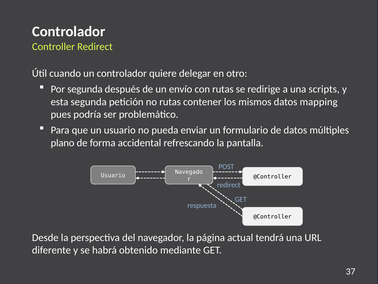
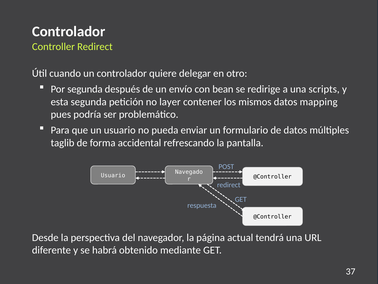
con rutas: rutas -> bean (223, 89)
no rutas: rutas -> layer (170, 102)
plano: plano -> taglib (63, 143)
